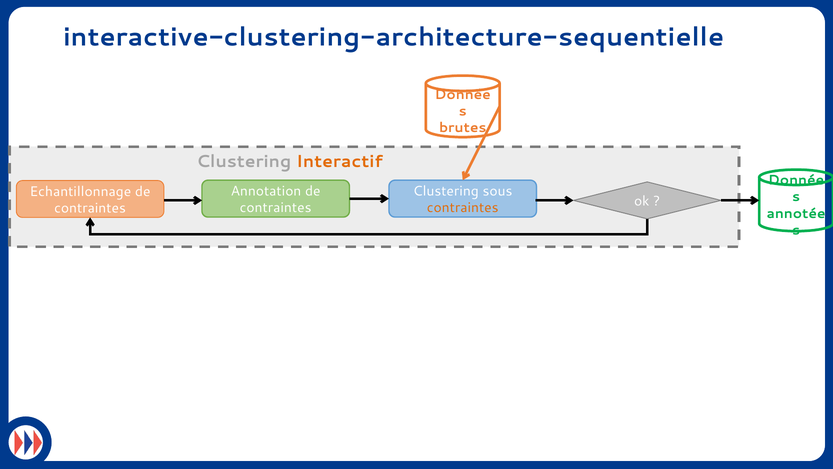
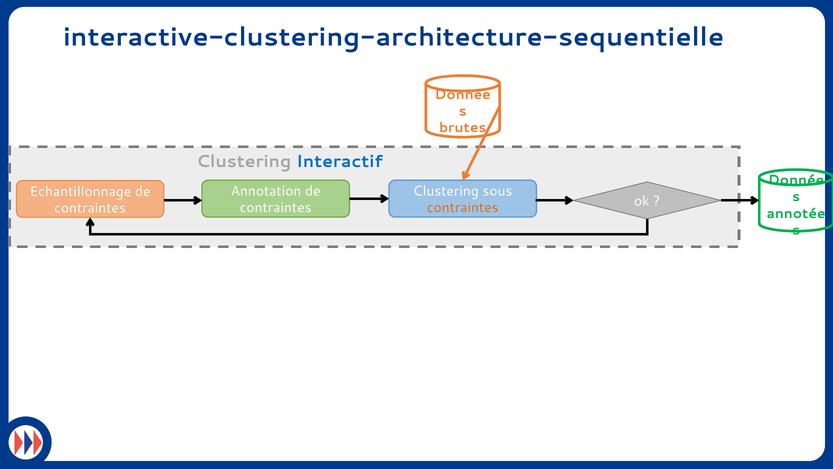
Interactif colour: orange -> blue (339, 161)
